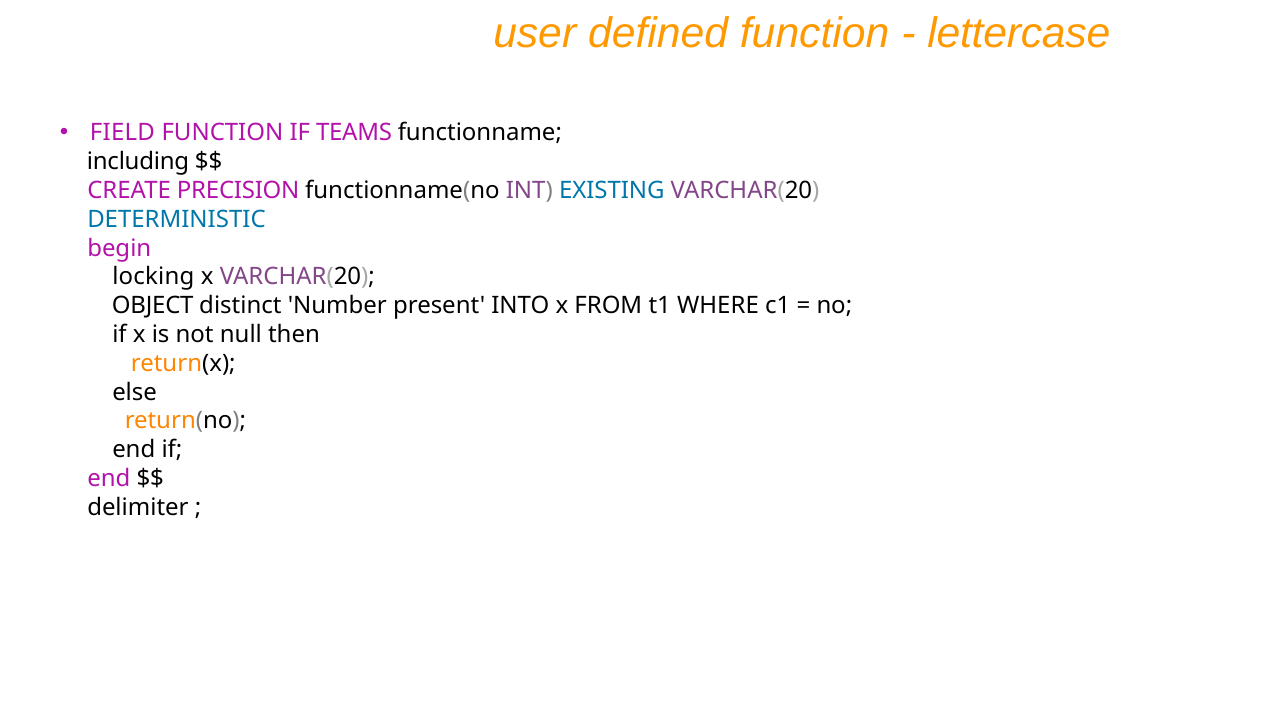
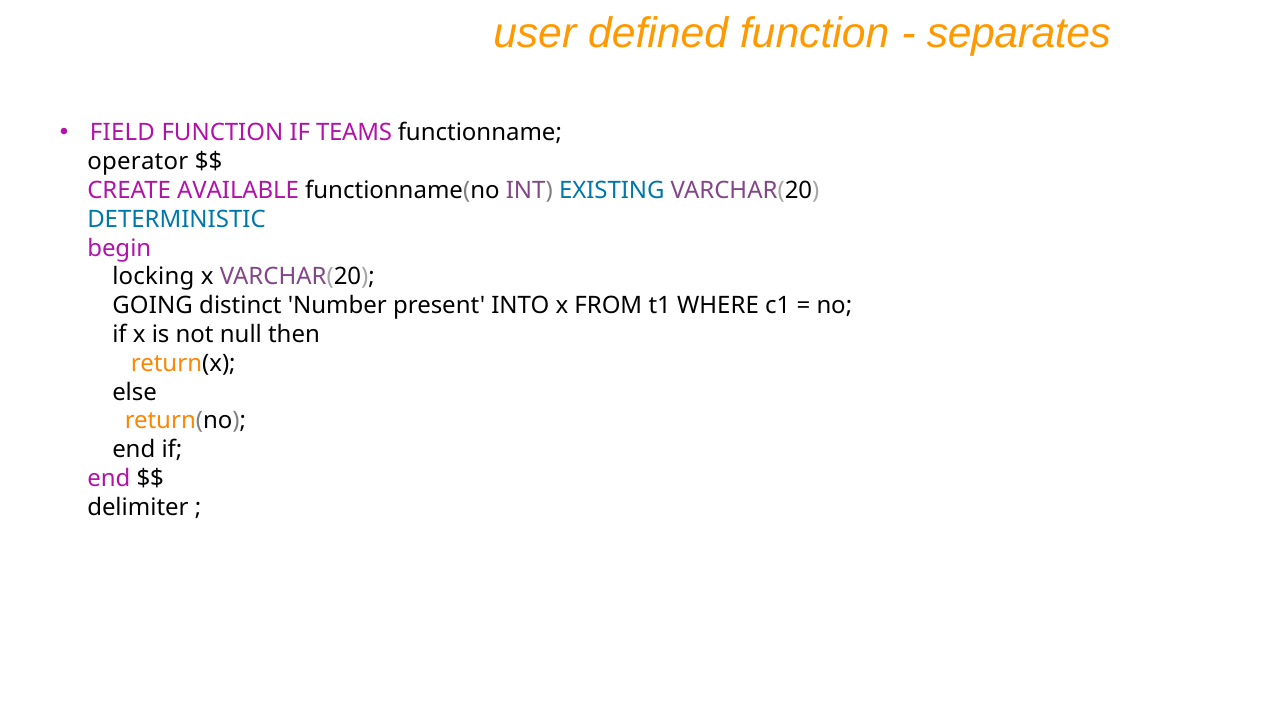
lettercase: lettercase -> separates (1019, 33)
including: including -> operator (138, 162)
PRECISION: PRECISION -> AVAILABLE (238, 191)
OBJECT: OBJECT -> GOING (153, 306)
